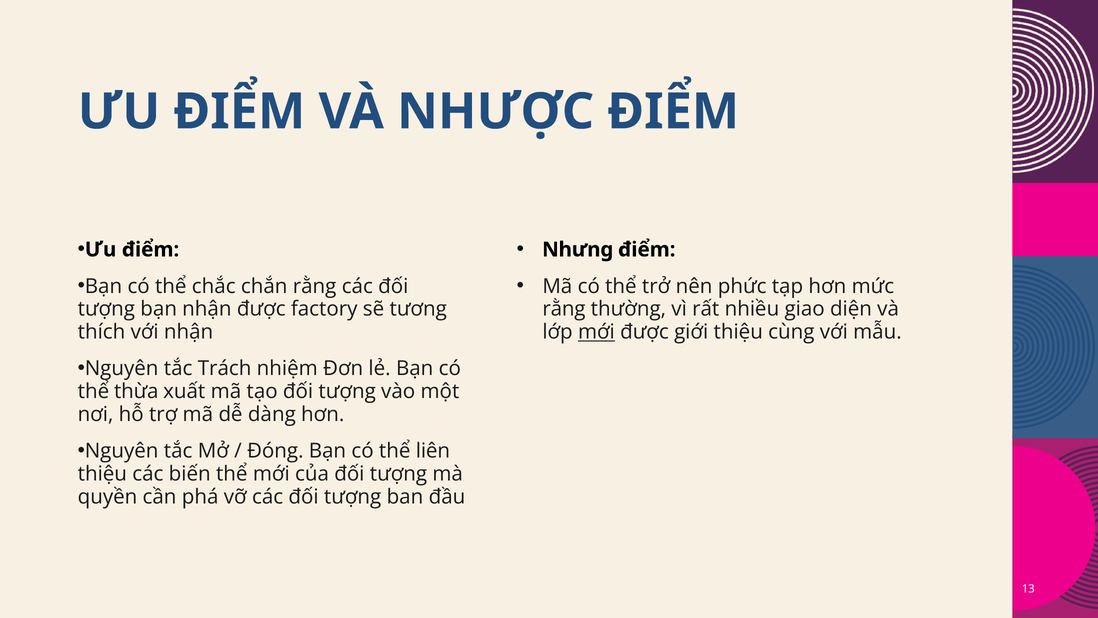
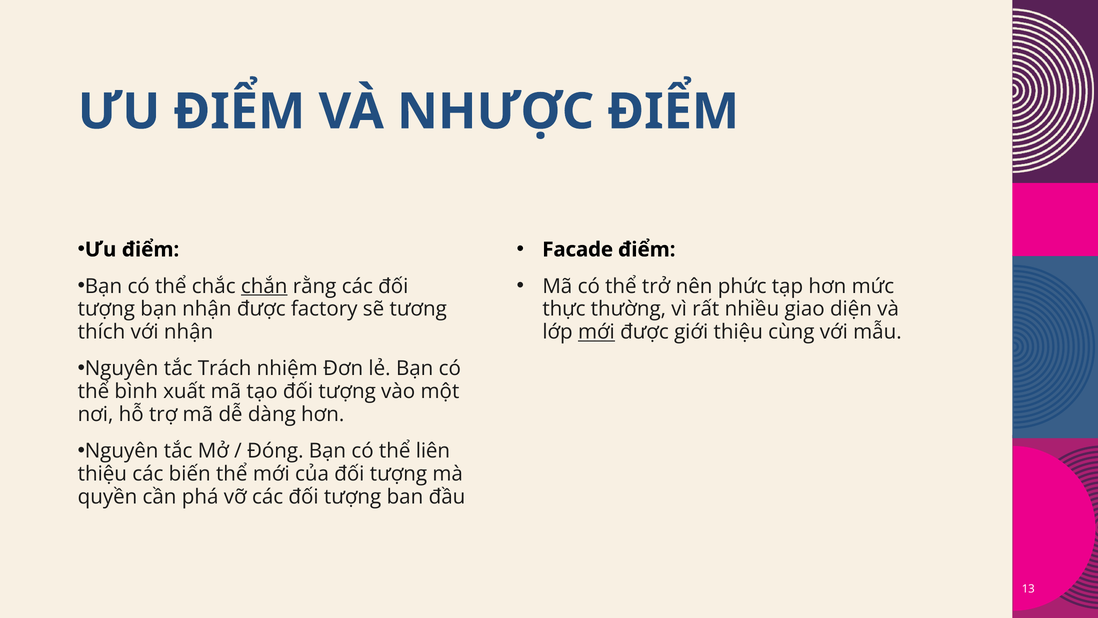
Nhưng: Nhưng -> Facade (578, 249)
chắn underline: none -> present (264, 286)
rằng: rằng -> thực (564, 309)
thừa: thừa -> bình (136, 391)
